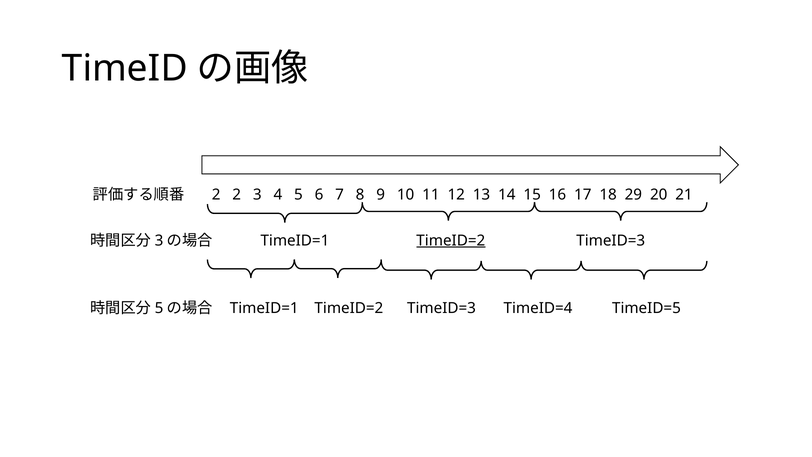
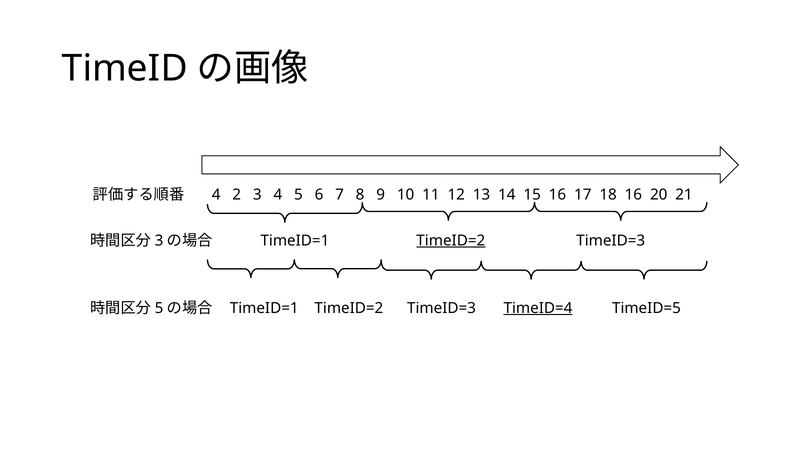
2: 2 -> 4 (216, 194)
18 29: 29 -> 16 (633, 194)
TimeID=4 underline: none -> present (538, 308)
